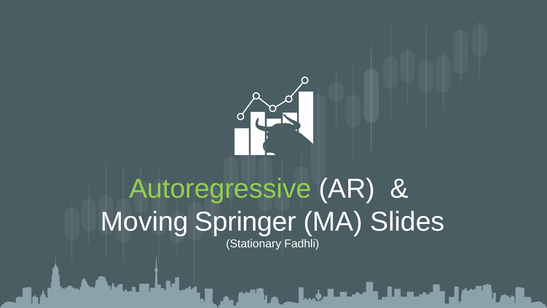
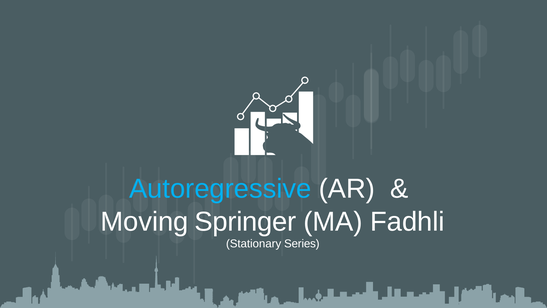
Autoregressive colour: light green -> light blue (220, 189)
Slides: Slides -> Fadhli (407, 221)
Fadhli: Fadhli -> Series (302, 244)
